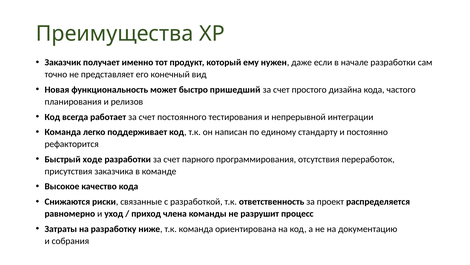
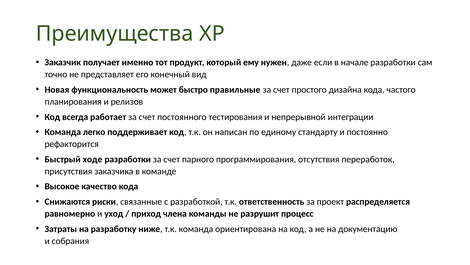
пришедший: пришедший -> правильные (235, 89)
